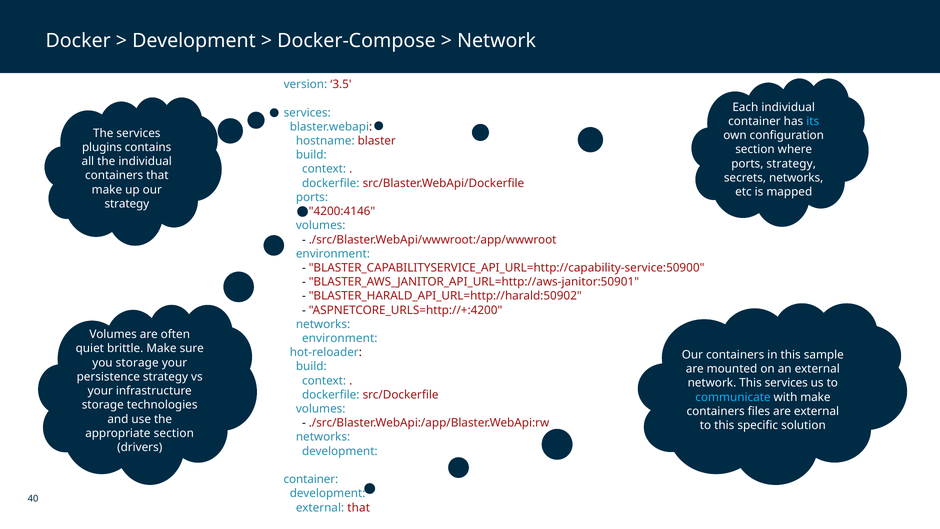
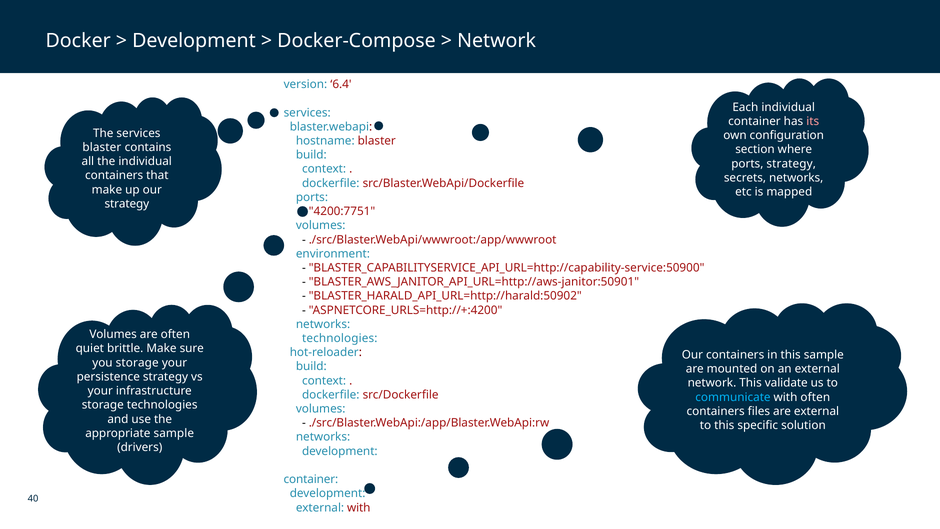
3.5: 3.5 -> 6.4 (341, 84)
its colour: light blue -> pink (813, 121)
plugins: plugins -> blaster (102, 147)
4200:4146: 4200:4146 -> 4200:7751 (342, 211)
environment: environment -> technologies (340, 338)
This services: services -> validate (786, 383)
with make: make -> often (815, 397)
appropriate section: section -> sample (174, 433)
external that: that -> with (359, 507)
